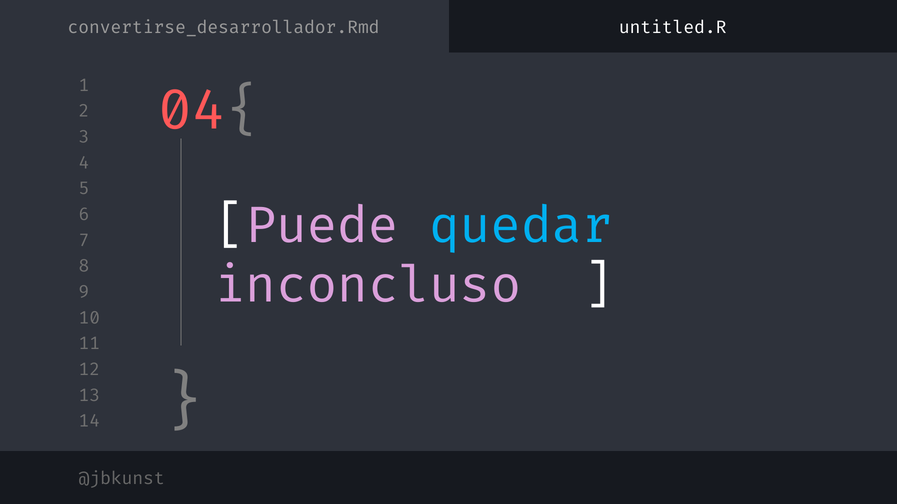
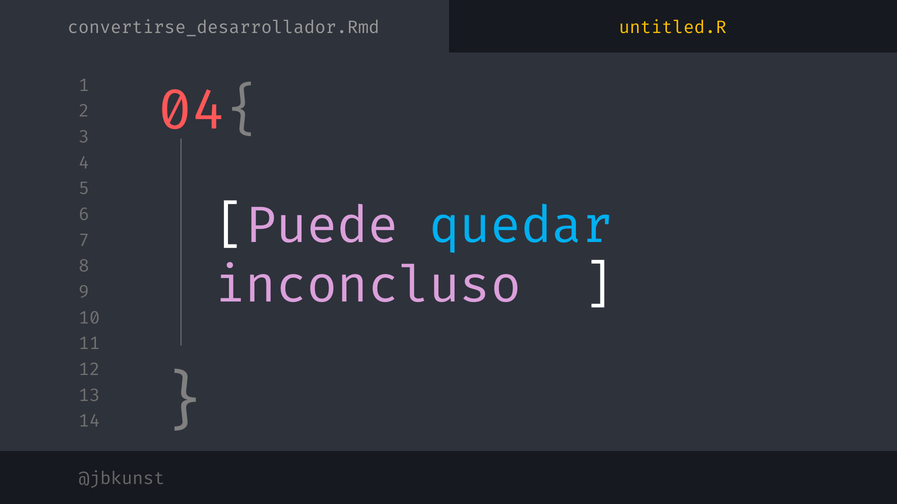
untitled.R colour: white -> yellow (673, 28)
